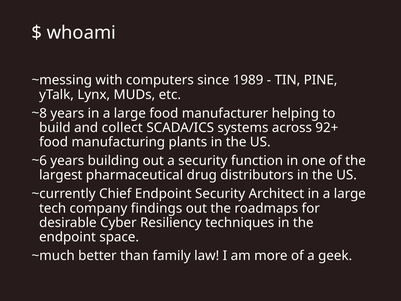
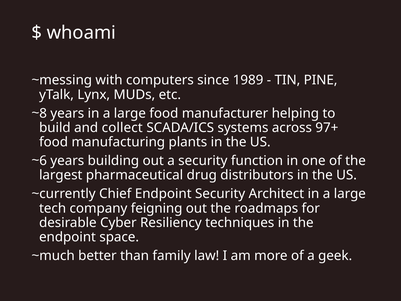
92+: 92+ -> 97+ (327, 128)
findings: findings -> feigning (157, 208)
